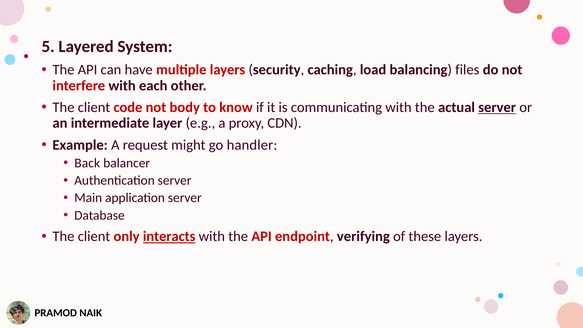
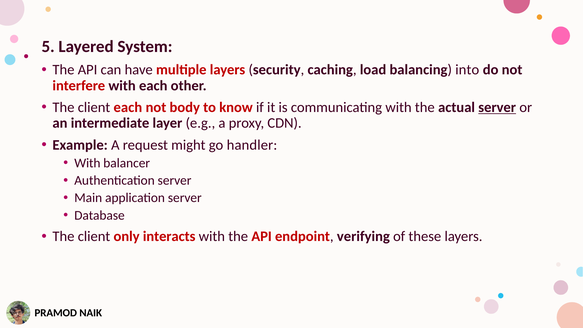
files: files -> into (467, 70)
client code: code -> each (128, 107)
Back: Back -> With (87, 163)
interacts underline: present -> none (169, 236)
